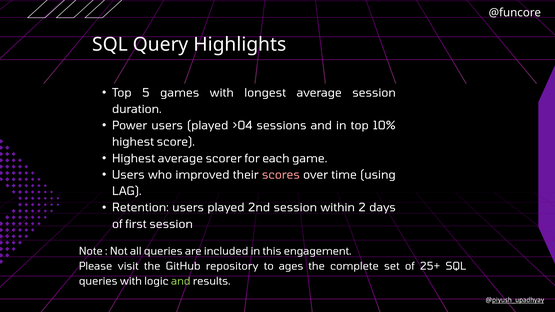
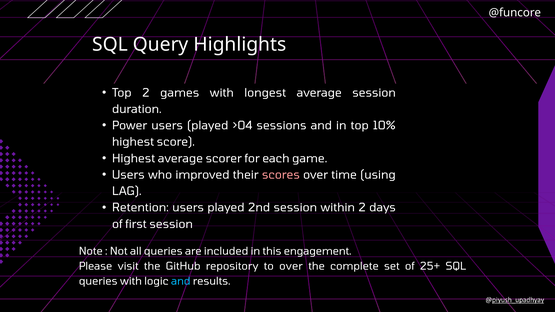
Top 5: 5 -> 2 (146, 93)
to ages: ages -> over (291, 266)
and colour: light green -> light blue (181, 281)
